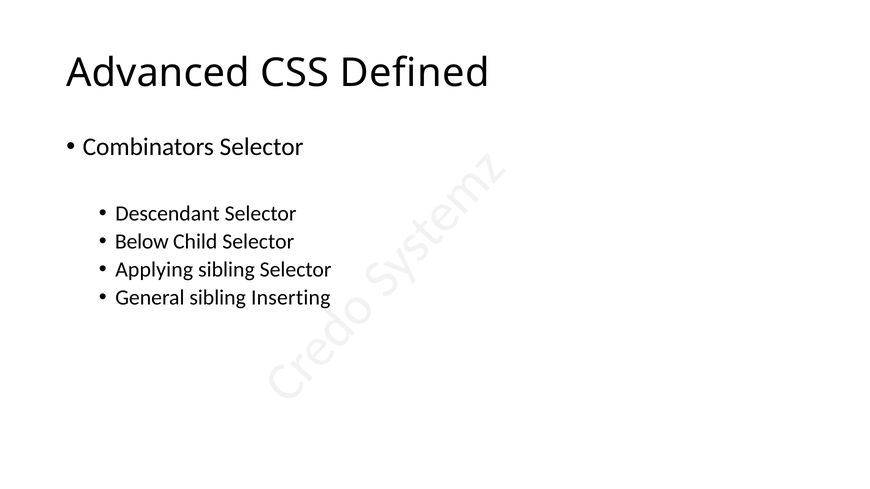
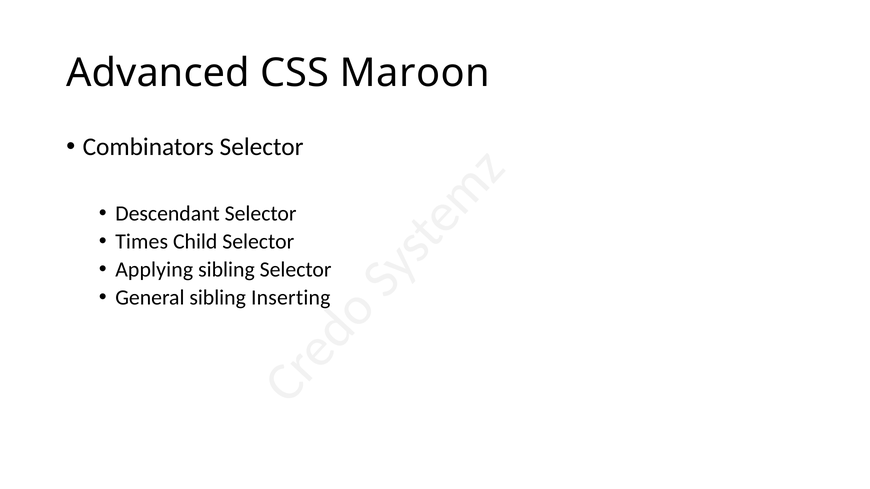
Defined: Defined -> Maroon (415, 73)
Below: Below -> Times (142, 242)
